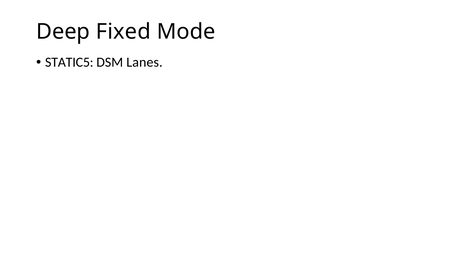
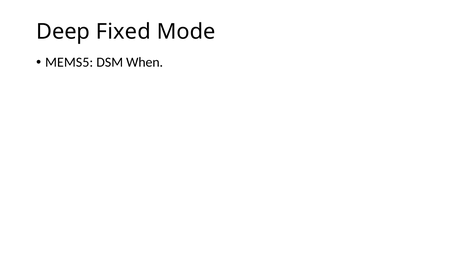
STATIC5: STATIC5 -> MEMS5 (69, 62)
Lanes: Lanes -> When (145, 62)
